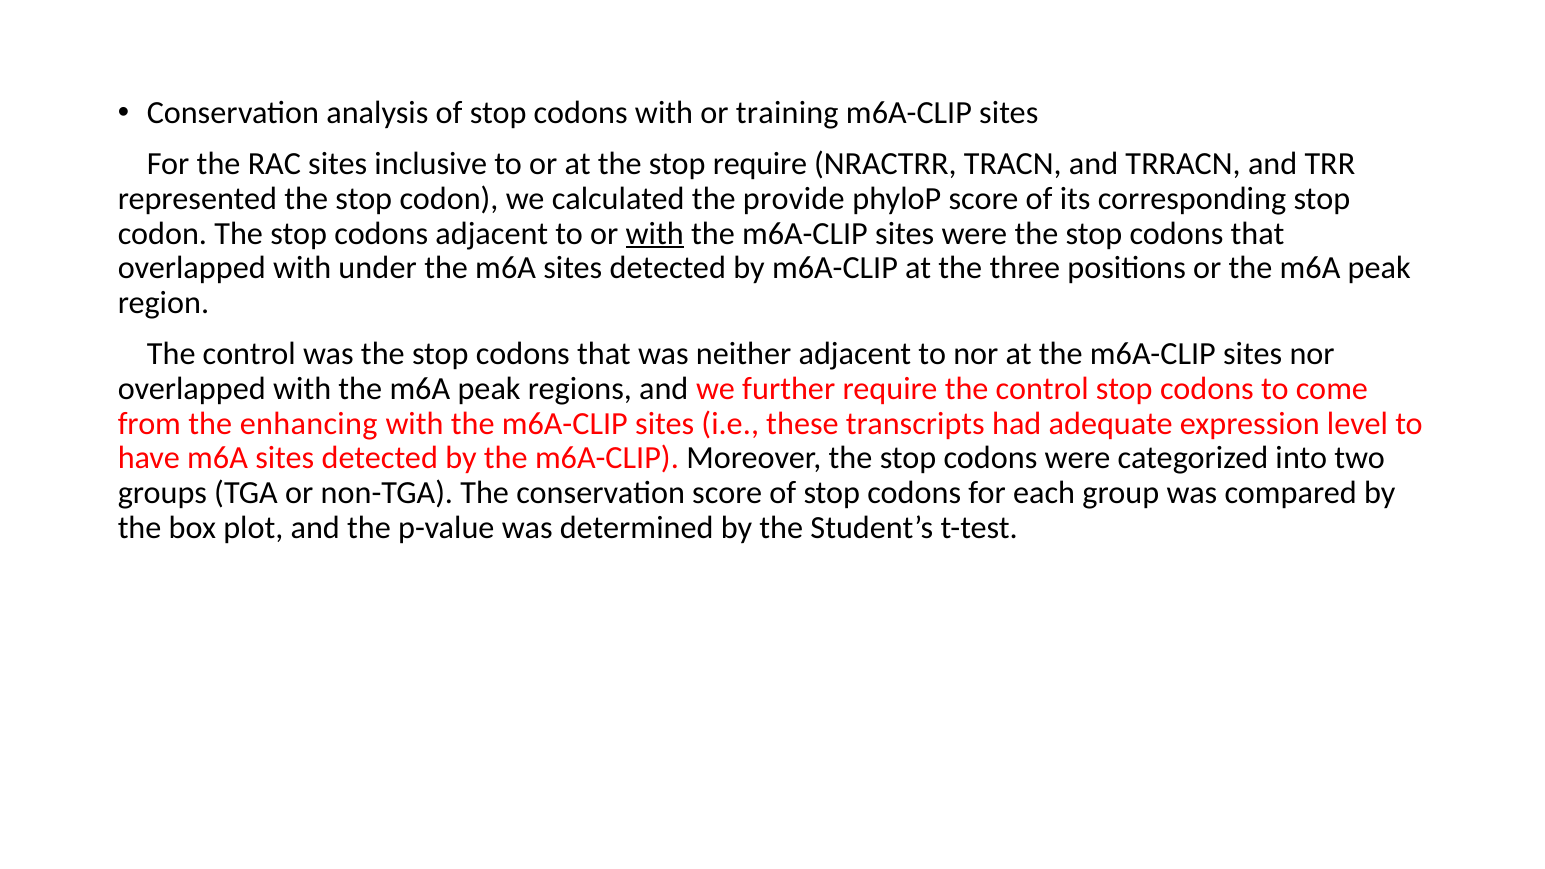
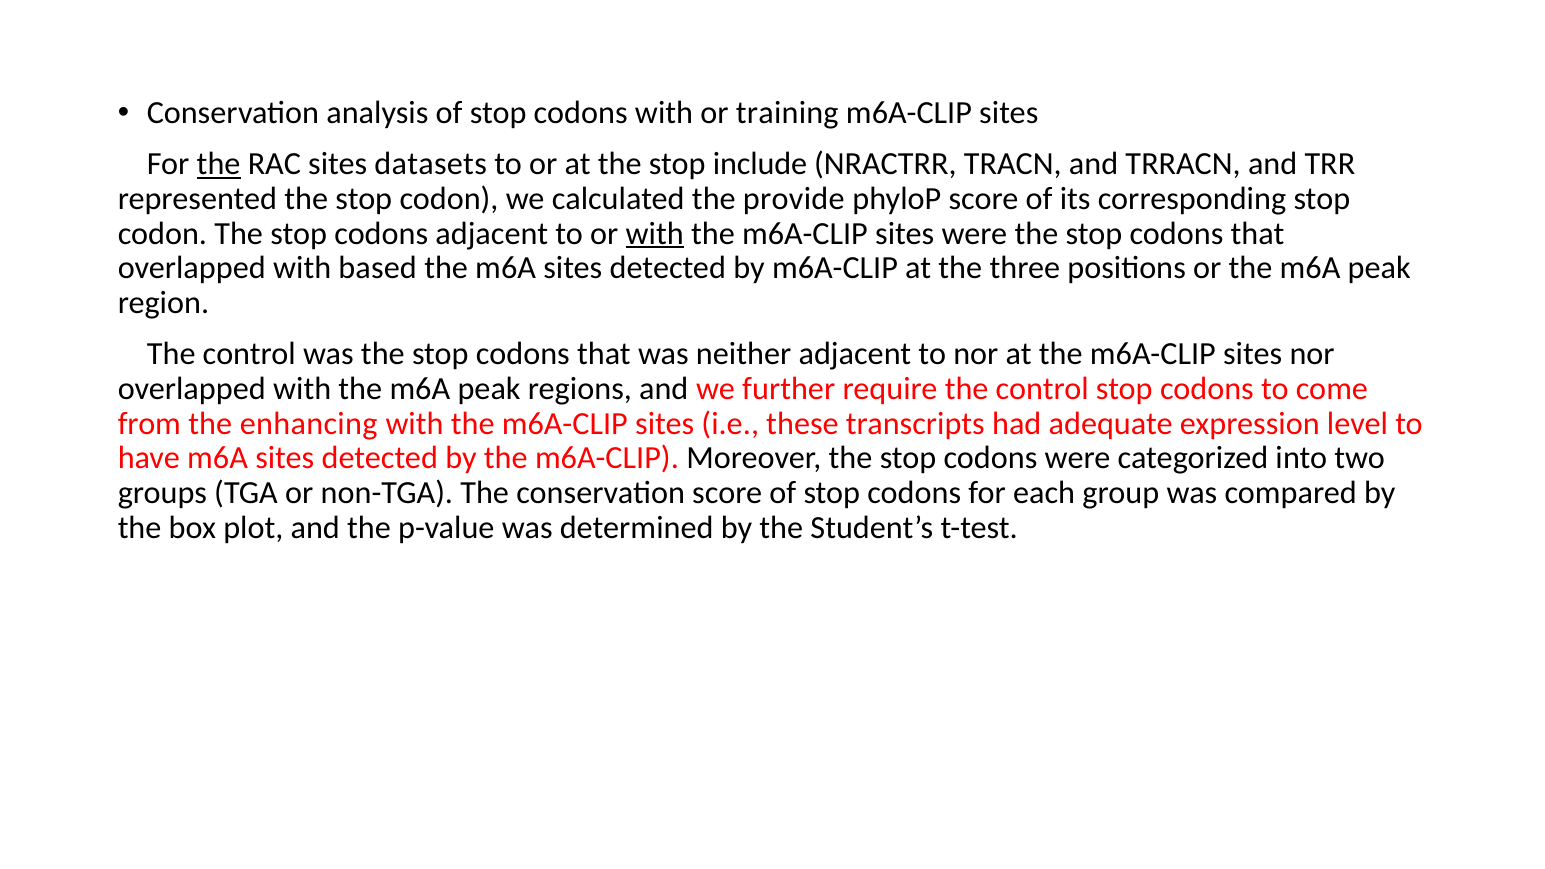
the underline: none -> present (219, 164)
inclusive: inclusive -> datasets (431, 164)
stop require: require -> include (760, 164)
under: under -> based (378, 268)
